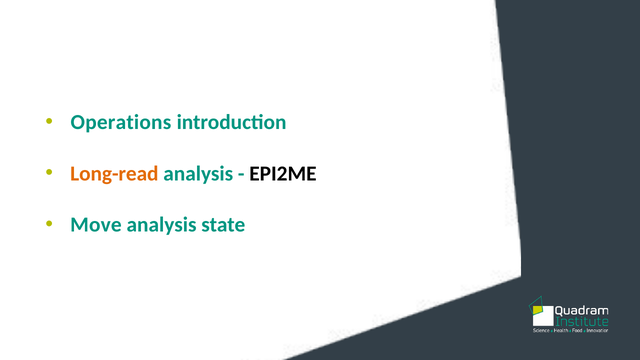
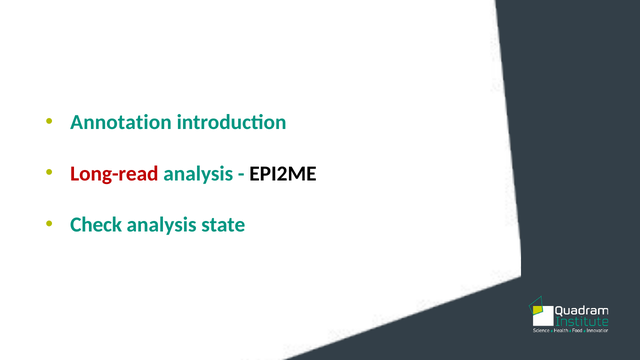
Operations: Operations -> Annotation (121, 122)
Long-read colour: orange -> red (114, 173)
Move: Move -> Check (96, 225)
